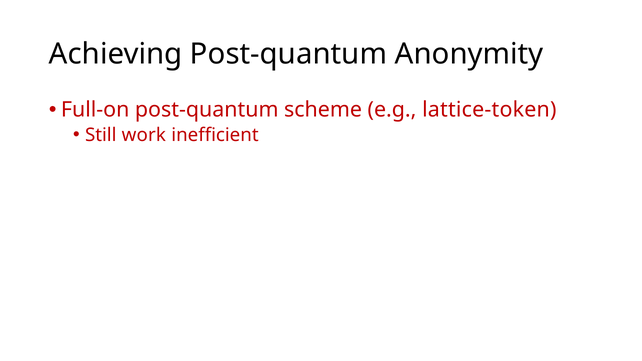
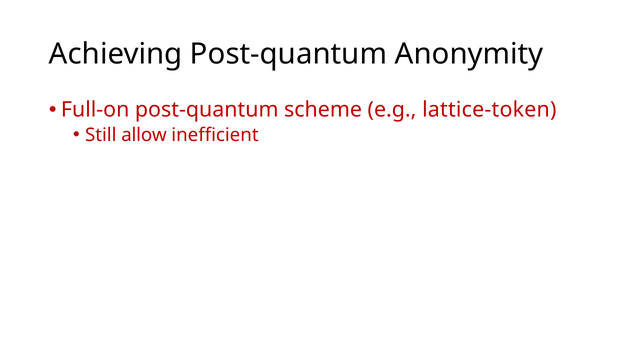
work: work -> allow (144, 135)
